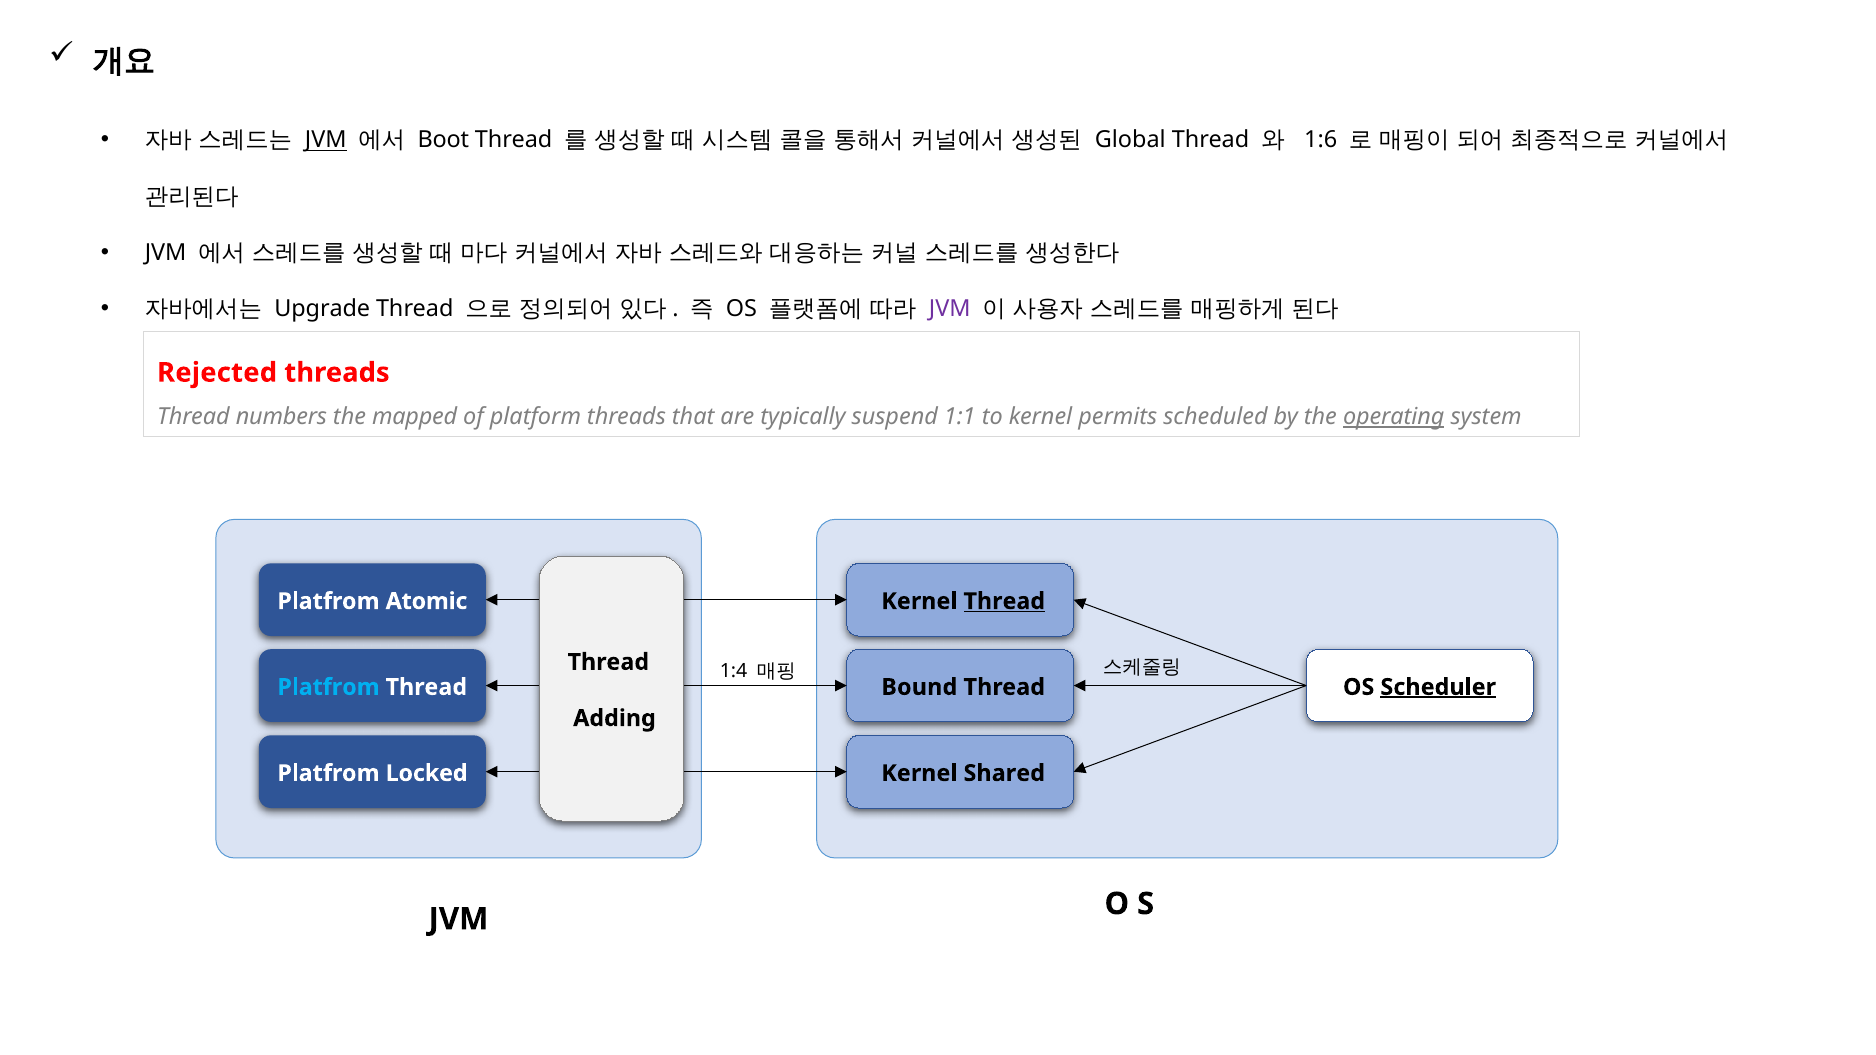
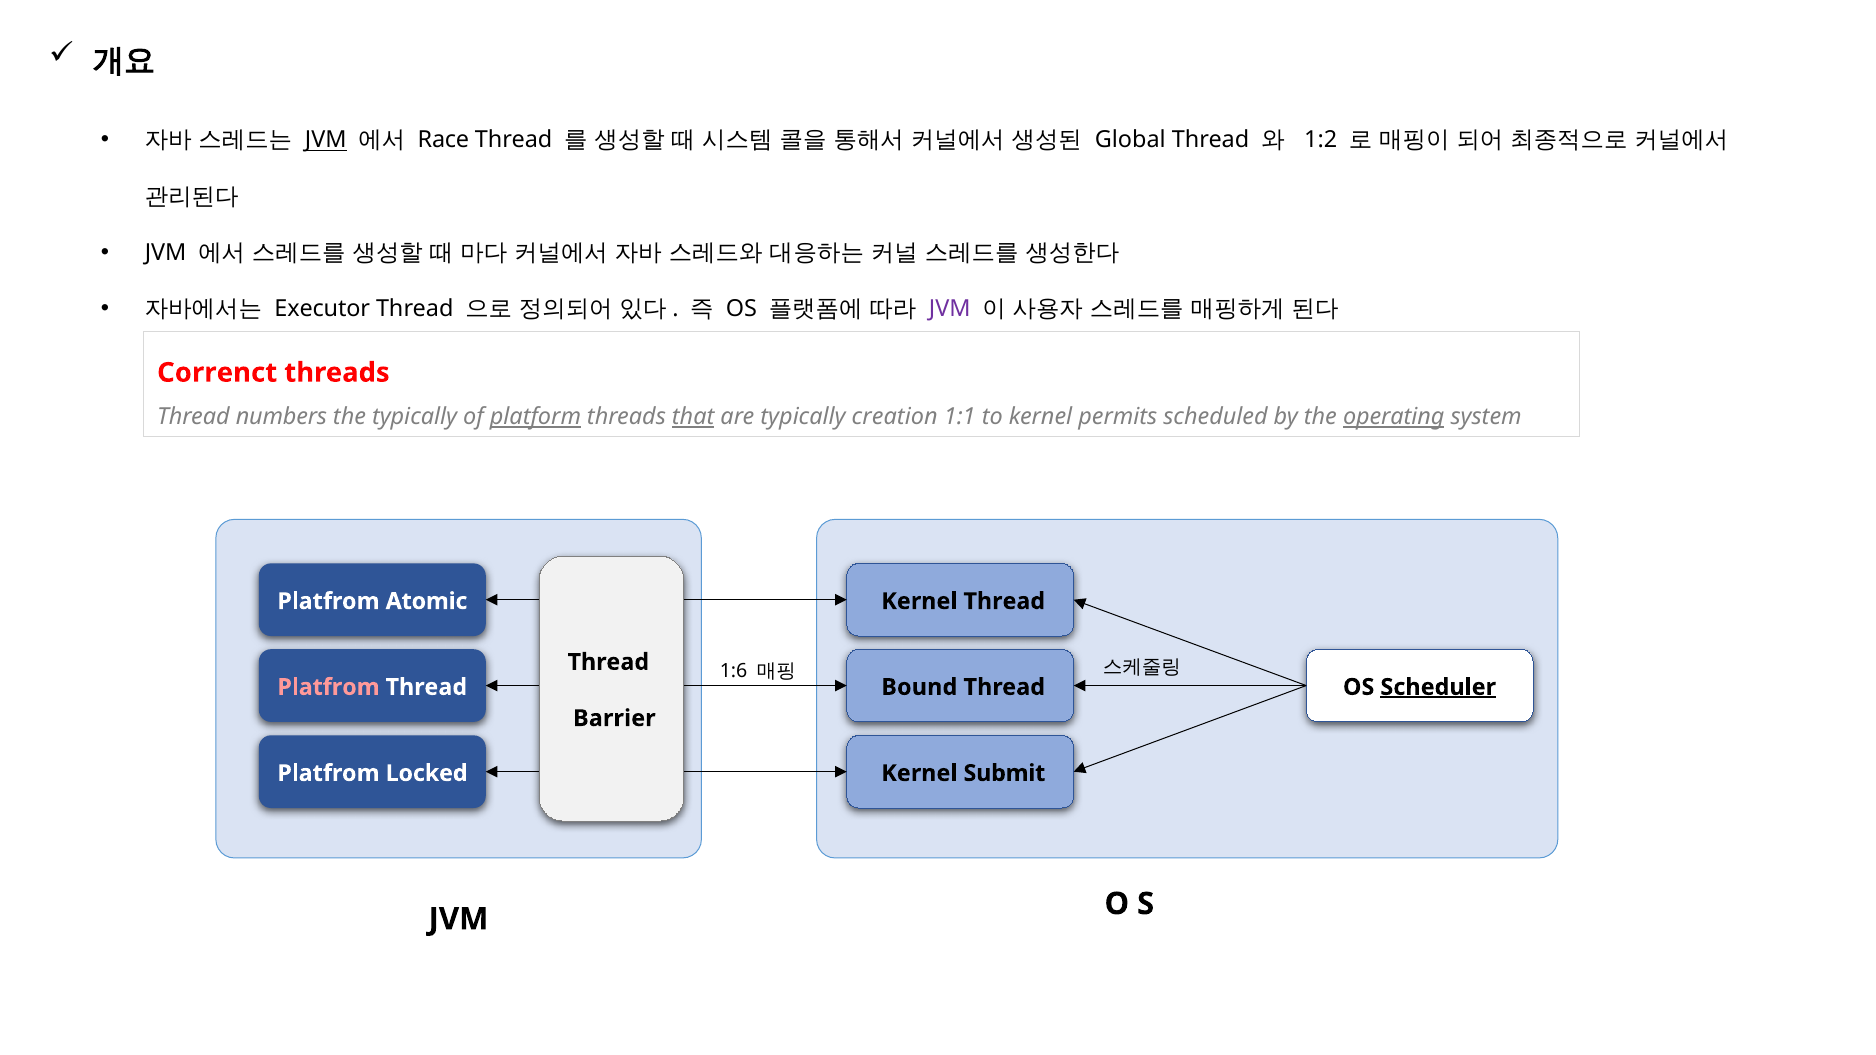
Boot: Boot -> Race (443, 140)
1:6: 1:6 -> 1:2 (1321, 140)
Upgrade: Upgrade -> Executor (322, 309)
Rejected: Rejected -> Correnct (217, 373)
the mapped: mapped -> typically (415, 417)
platform underline: none -> present (535, 417)
that underline: none -> present (693, 417)
suspend: suspend -> creation (895, 417)
Thread underline: present -> none (1004, 601)
1:4: 1:4 -> 1:6 (734, 671)
Platfrom colour: light blue -> pink (328, 687)
Adding: Adding -> Barrier (614, 718)
Shared: Shared -> Submit (1004, 773)
